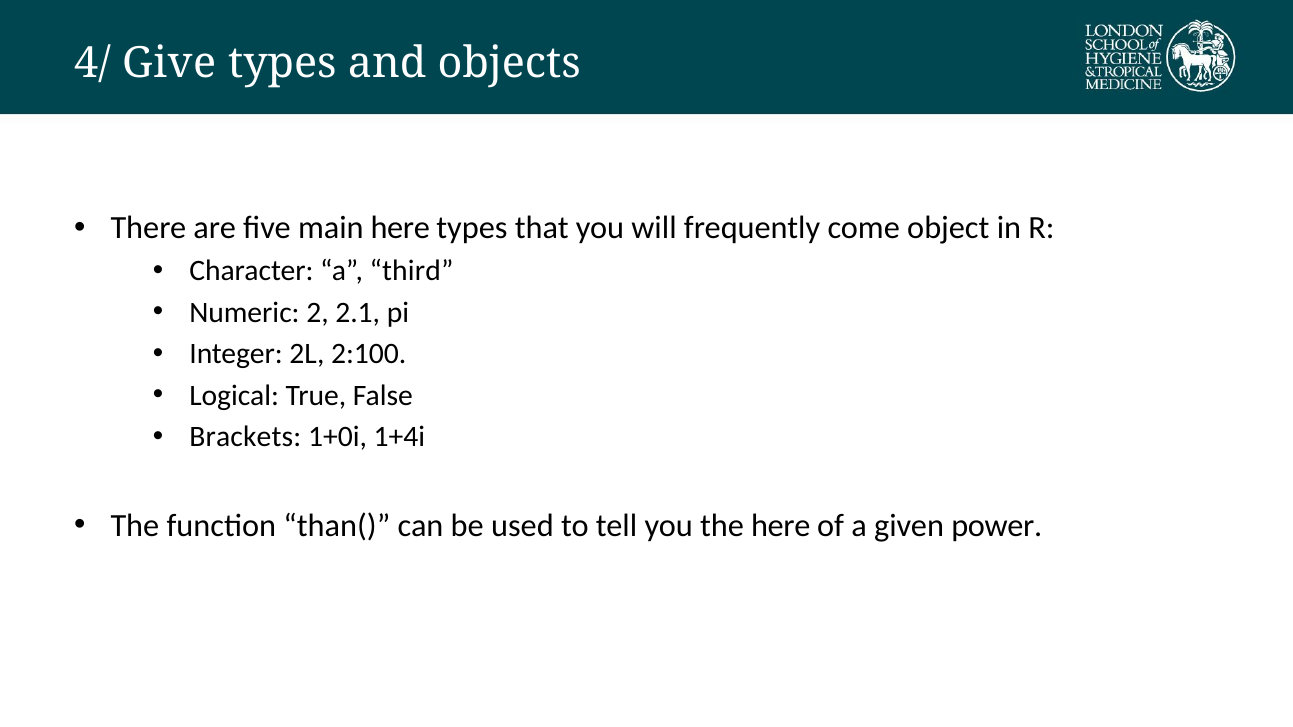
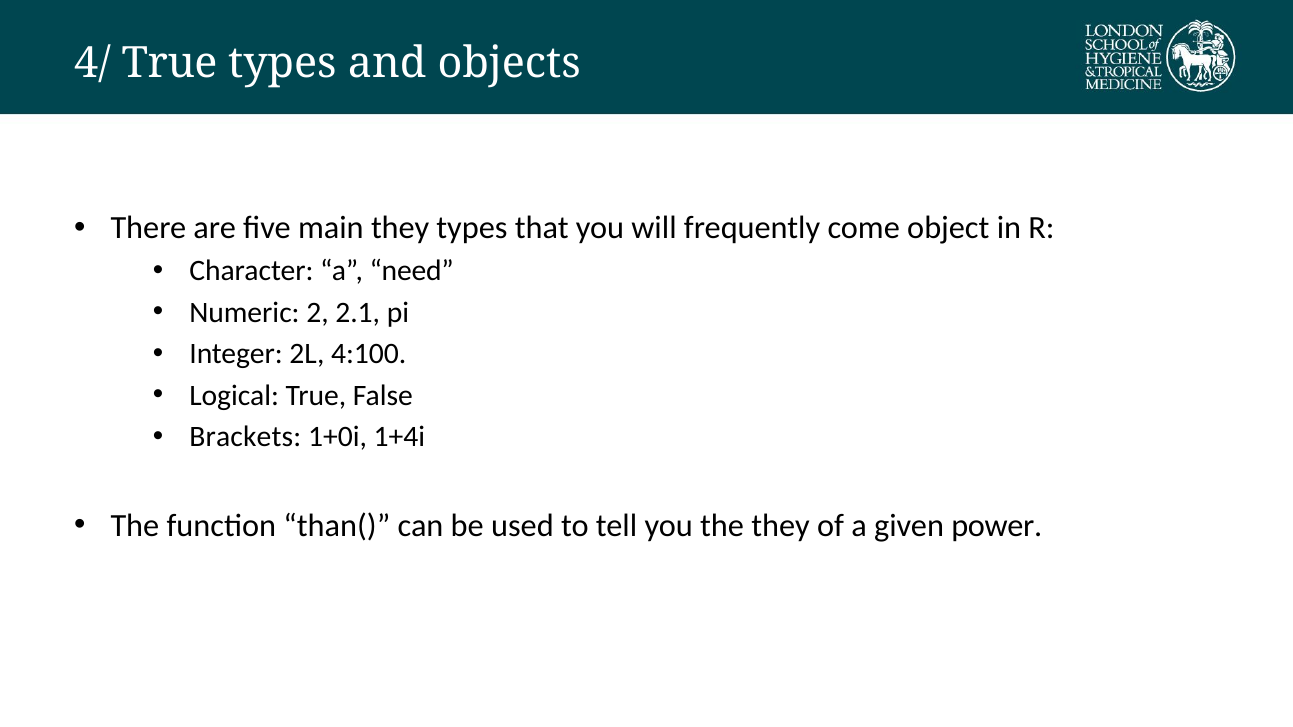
4/ Give: Give -> True (170, 63)
main here: here -> they (400, 228)
third: third -> need (412, 271)
2:100: 2:100 -> 4:100 (369, 354)
the here: here -> they (781, 526)
